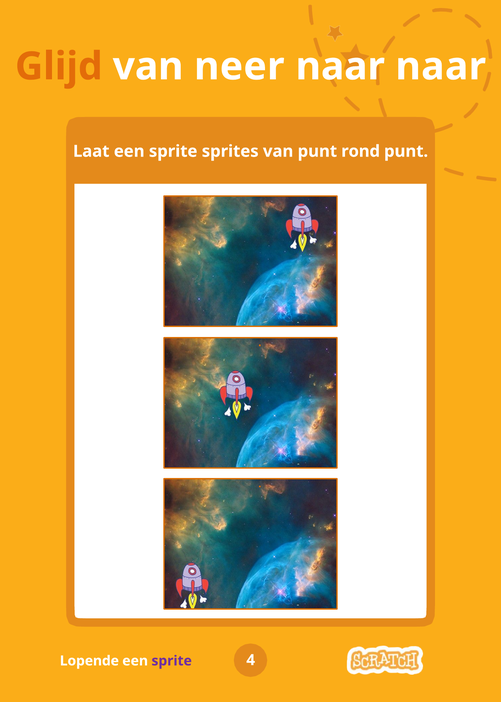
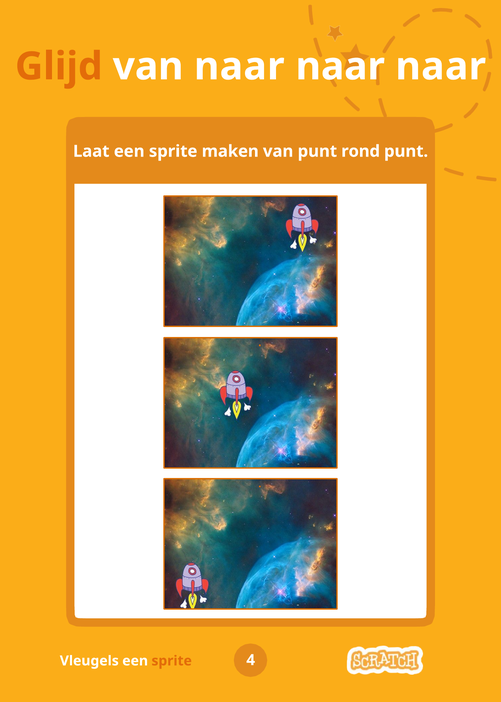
van neer: neer -> naar (239, 66)
sprites: sprites -> maken (230, 151)
Lopende: Lopende -> Vleugels (89, 660)
sprite colour: purple -> orange (172, 660)
